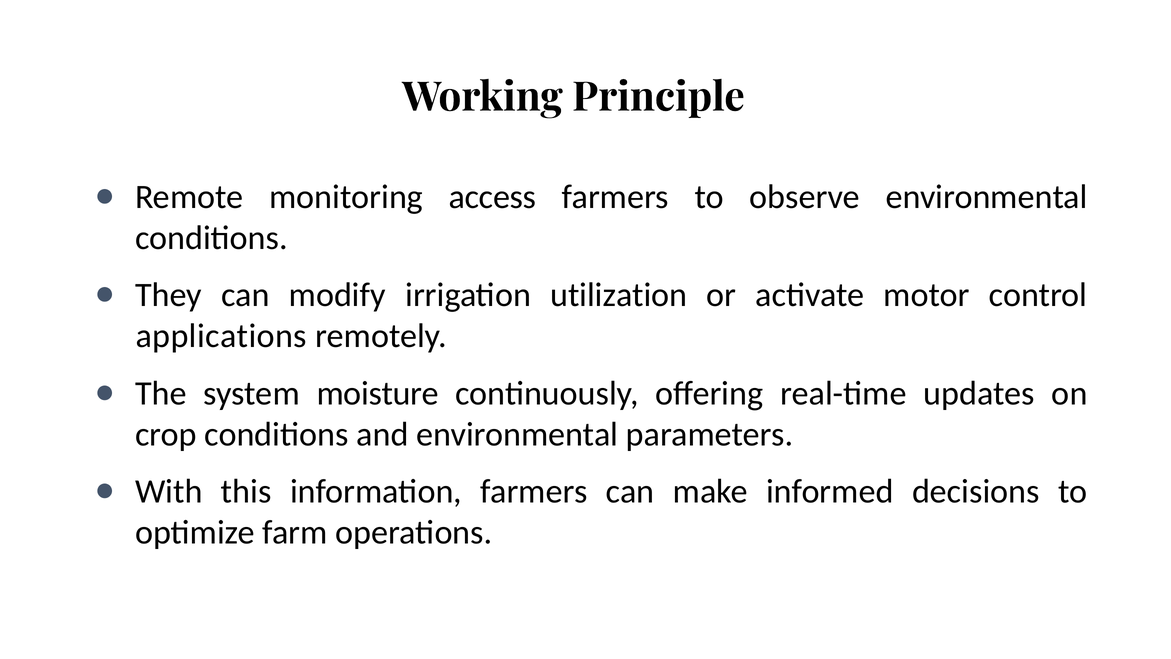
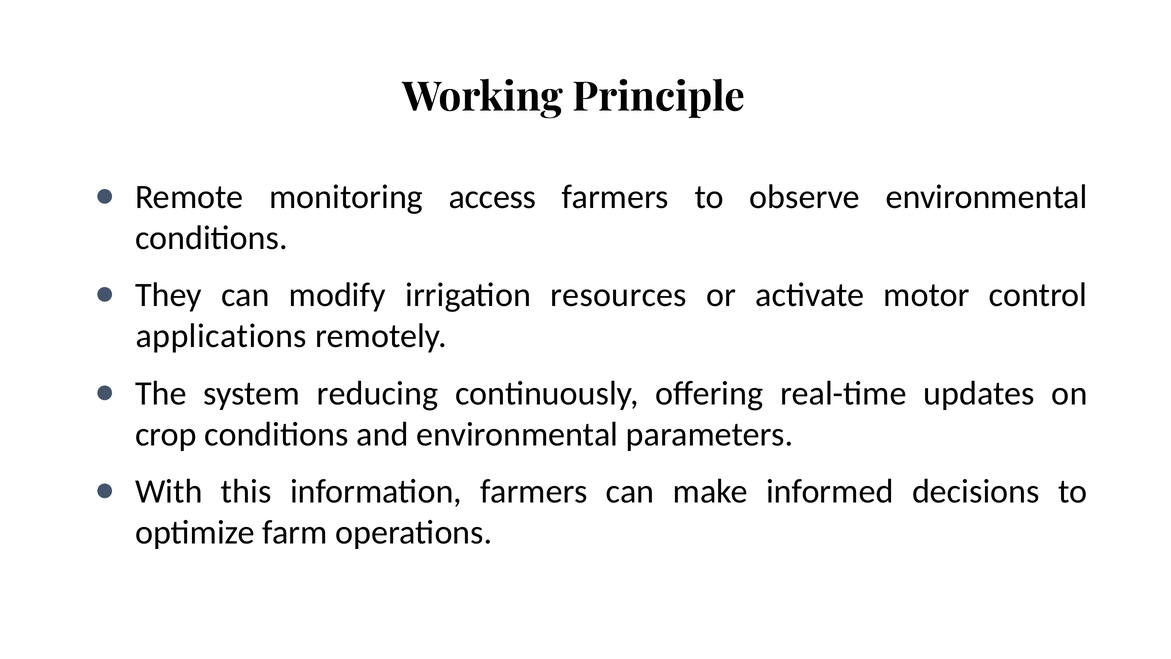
utilization: utilization -> resources (619, 295)
moisture: moisture -> reducing (377, 393)
